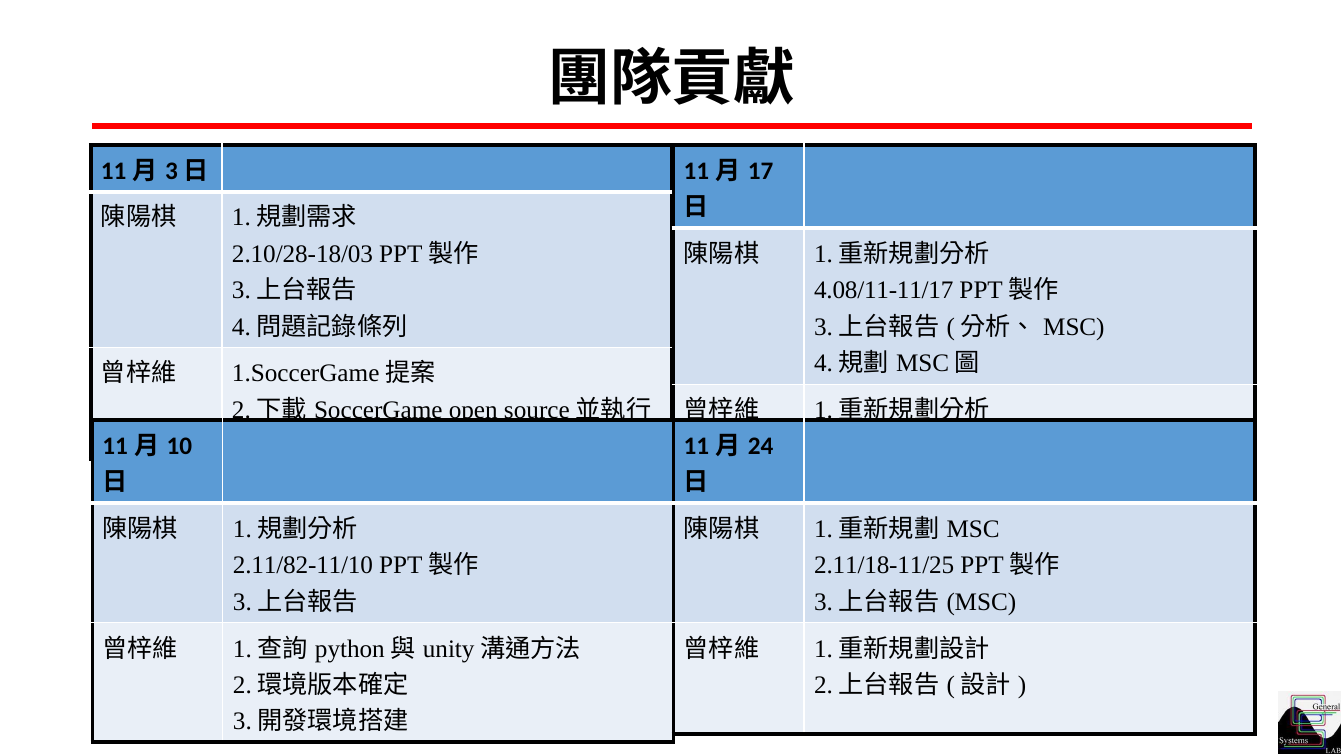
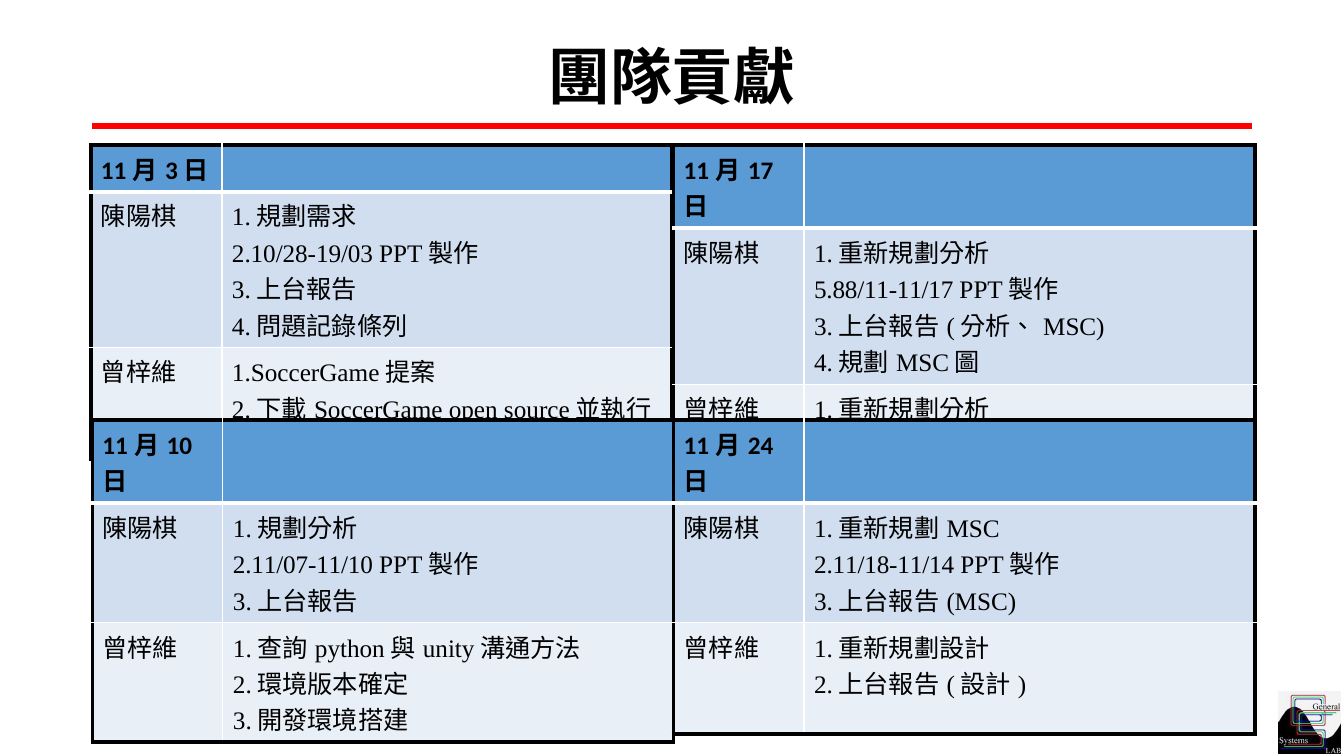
2.10/28-18/03: 2.10/28-18/03 -> 2.10/28-19/03 (303, 254)
4.08/11-11/17: 4.08/11-11/17 -> 5.88/11-11/17 (884, 291)
2.11/82-11/10: 2.11/82-11/10 -> 2.11/07-11/10 (303, 566)
2.11/18-11/25: 2.11/18-11/25 -> 2.11/18-11/14 (884, 566)
